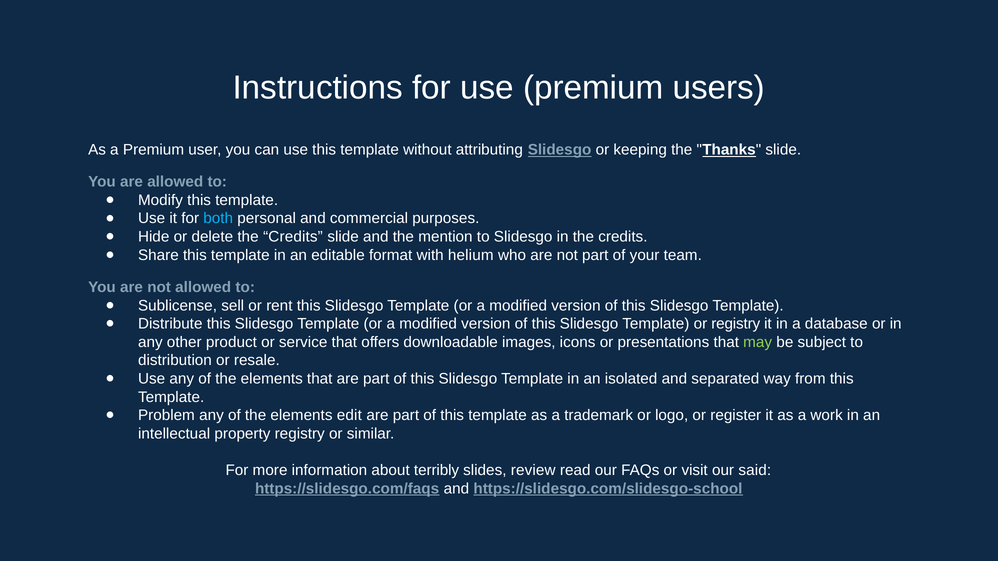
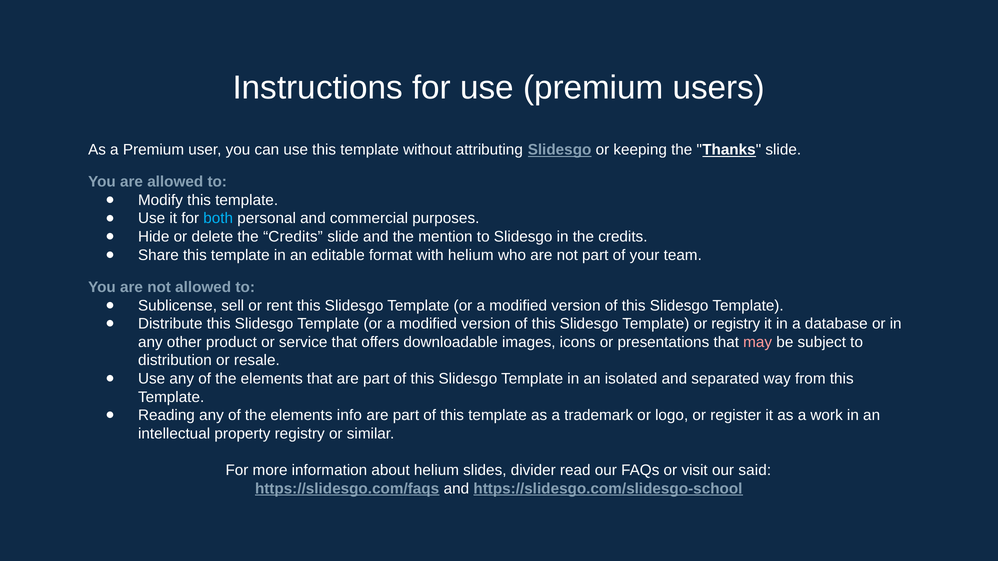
may colour: light green -> pink (758, 342)
Problem: Problem -> Reading (166, 416)
edit: edit -> info (349, 416)
about terribly: terribly -> helium (436, 471)
review: review -> divider (533, 471)
